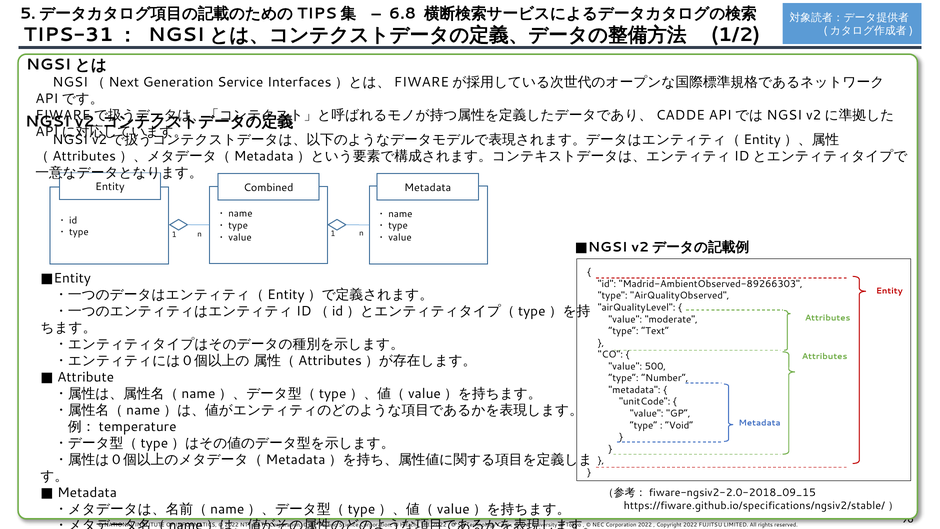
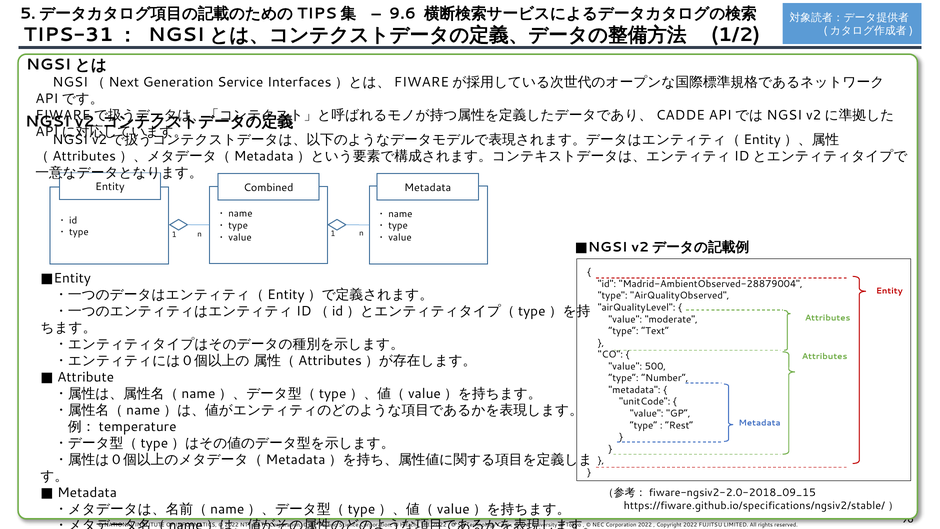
6.8: 6.8 -> 9.6 (402, 13)
Madrid-AmbientObserved-89266303: Madrid-AmbientObserved-89266303 -> Madrid-AmbientObserved-28879004 (711, 284)
Void: Void -> Rest (679, 425)
